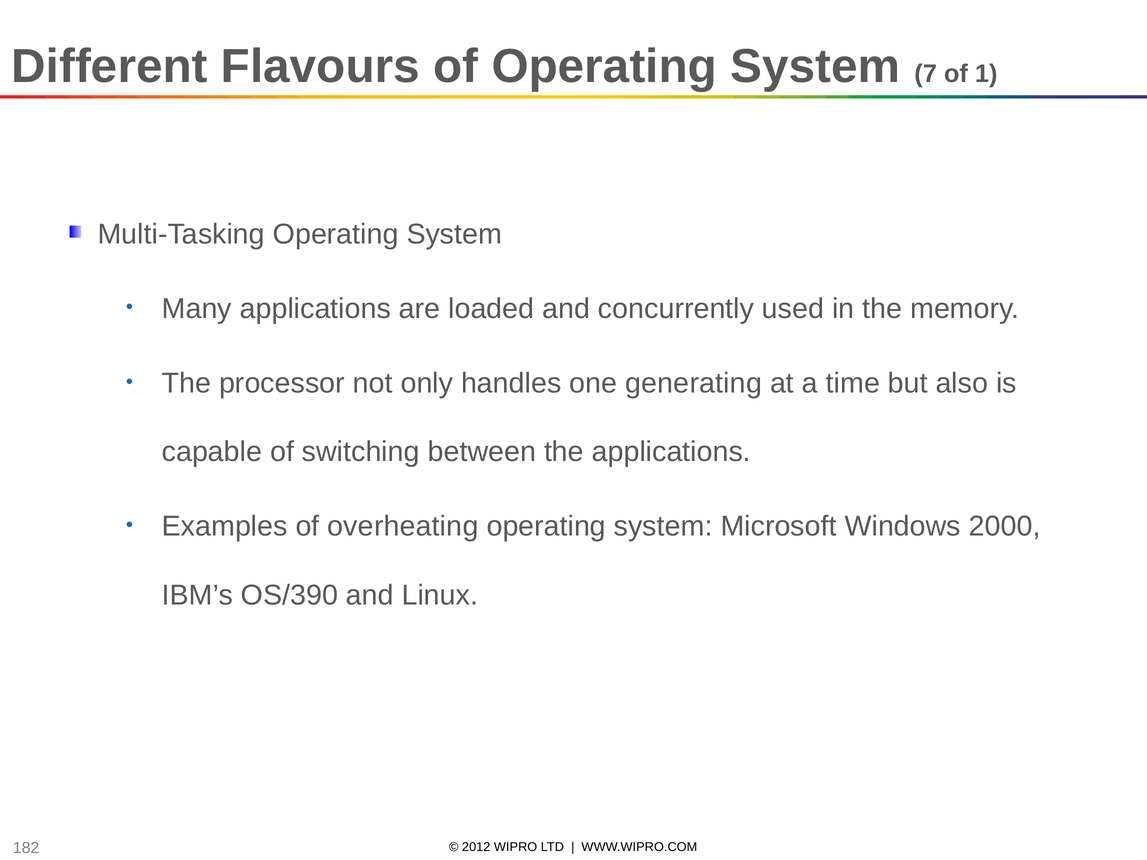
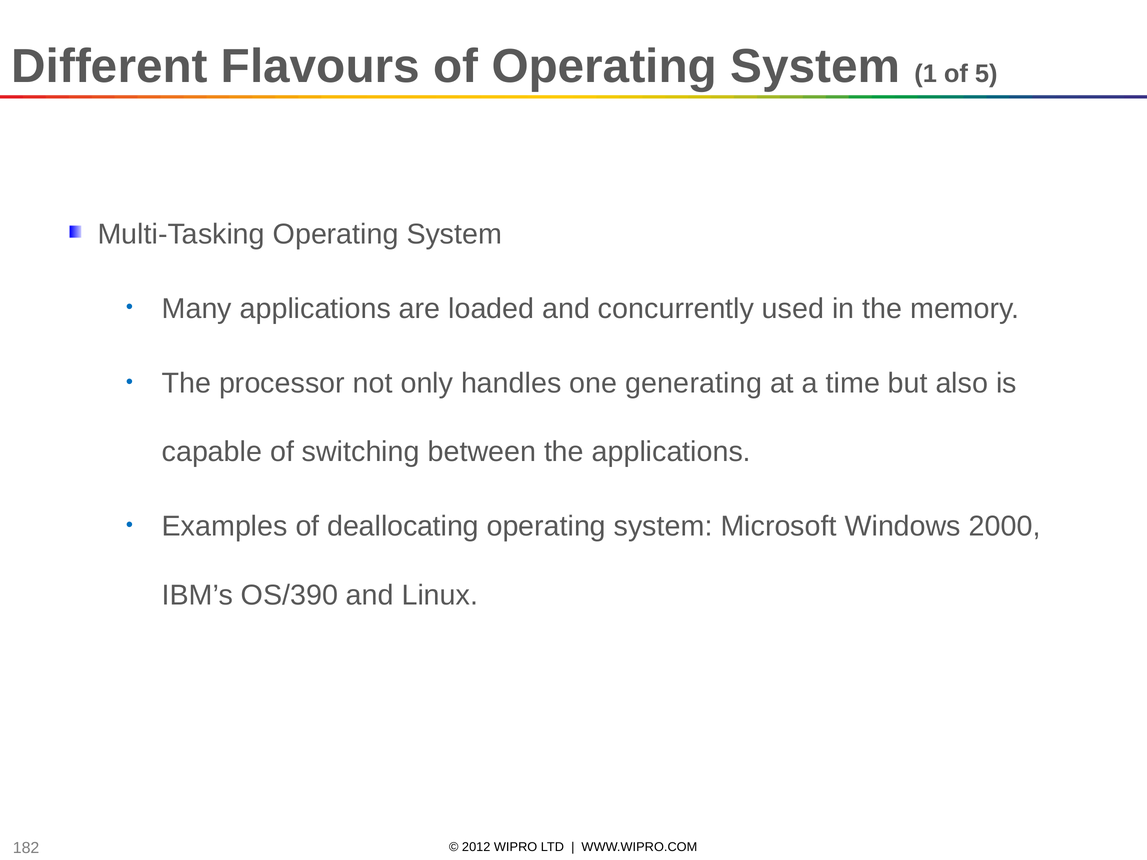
7: 7 -> 1 (926, 74)
1: 1 -> 5 (986, 74)
overheating: overheating -> deallocating (403, 527)
